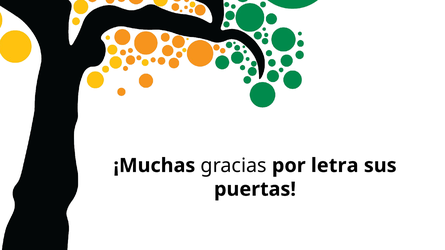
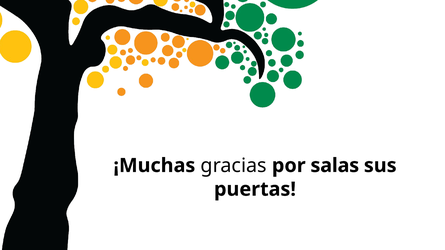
letra: letra -> salas (335, 166)
